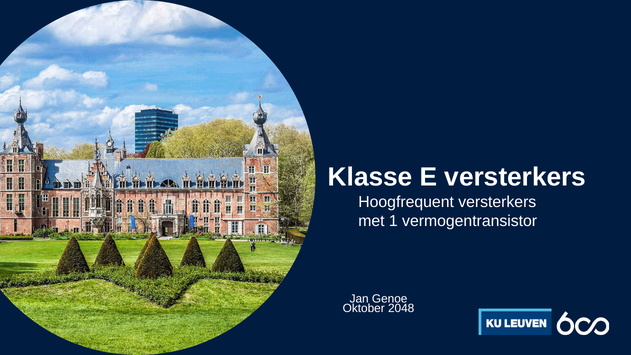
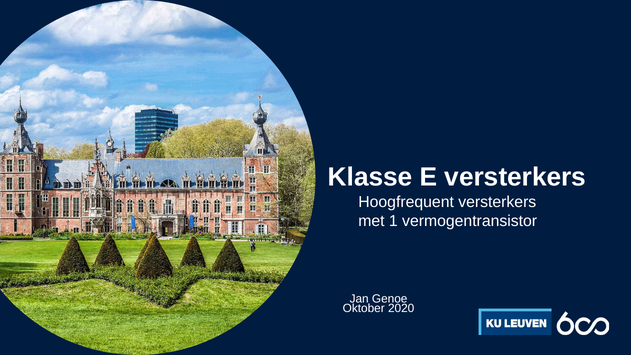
2048: 2048 -> 2020 (401, 308)
